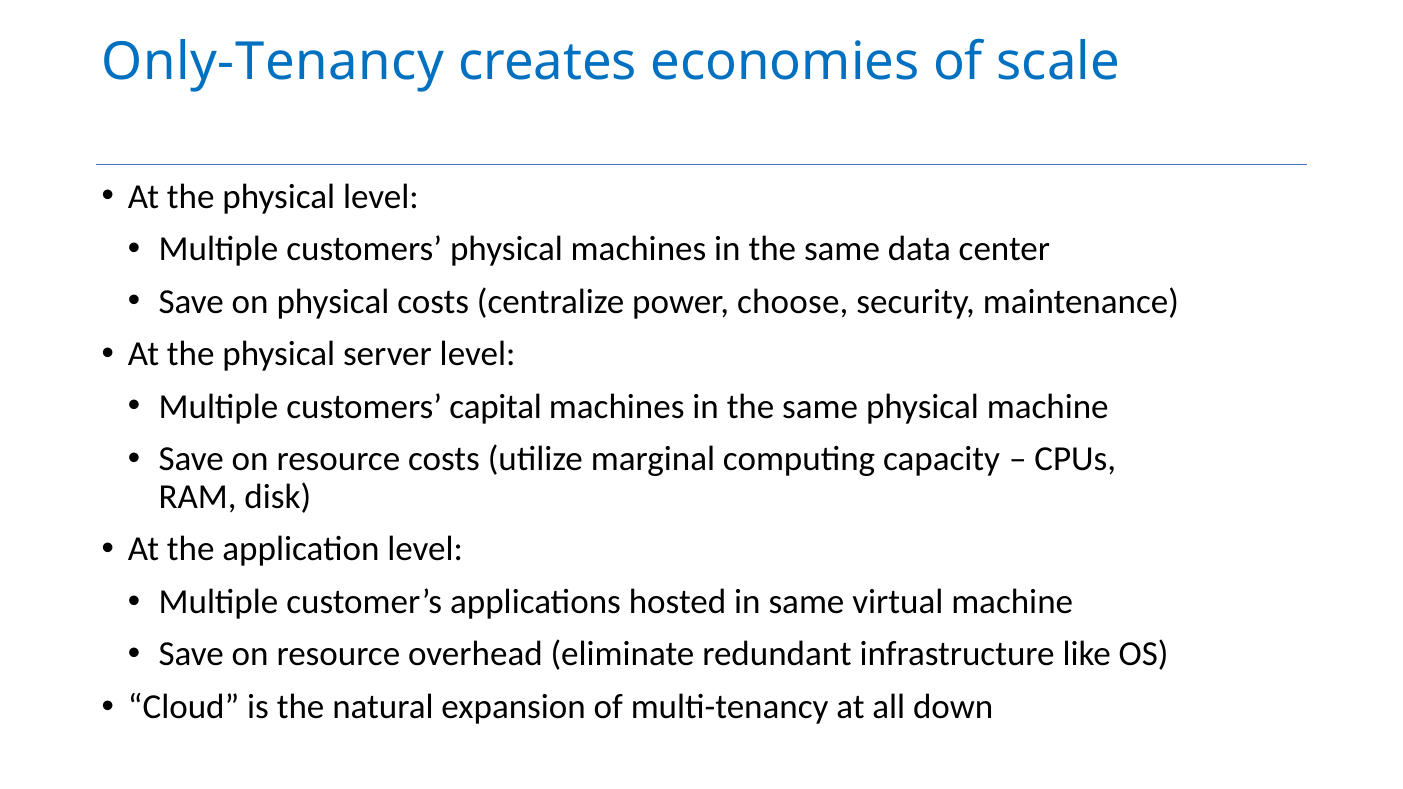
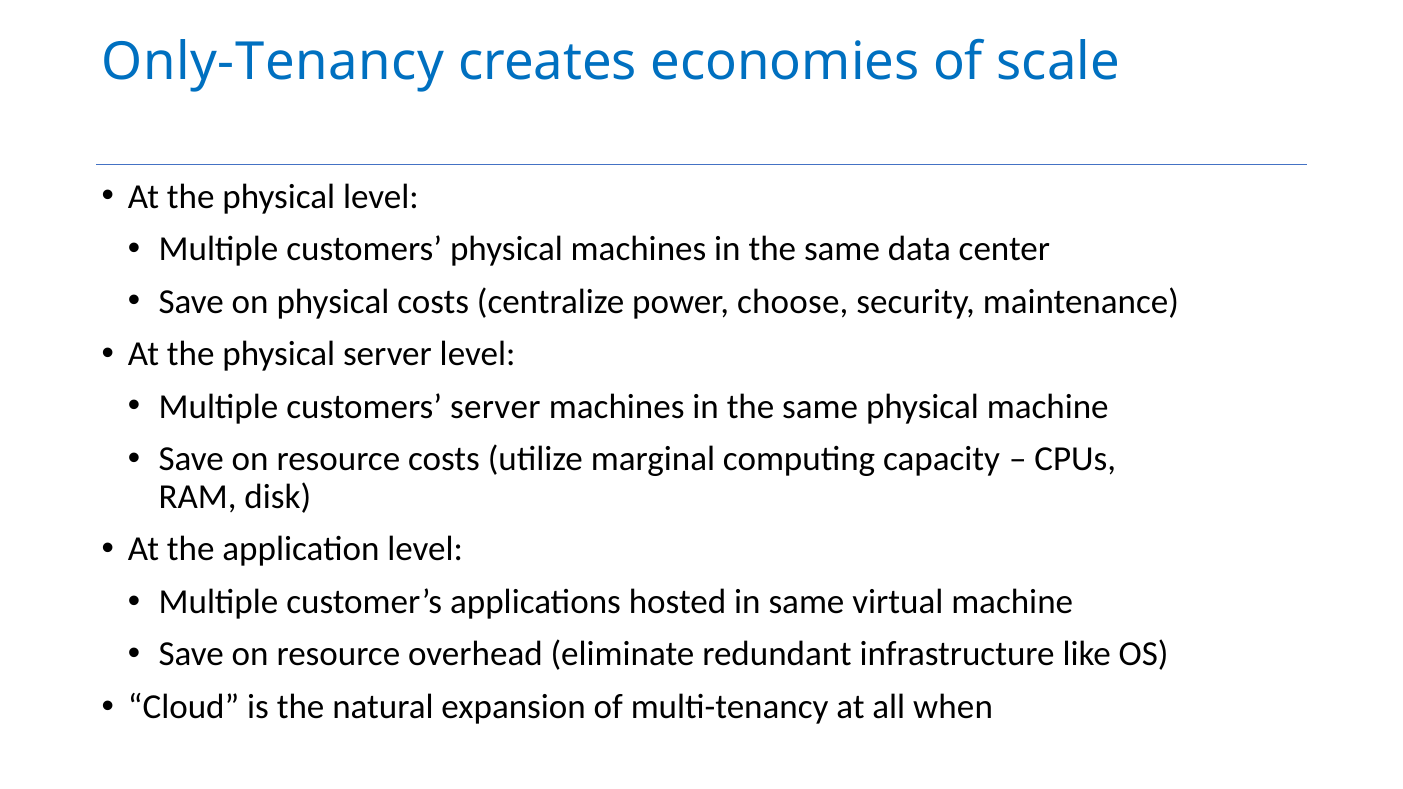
customers capital: capital -> server (495, 407)
down: down -> when (953, 707)
